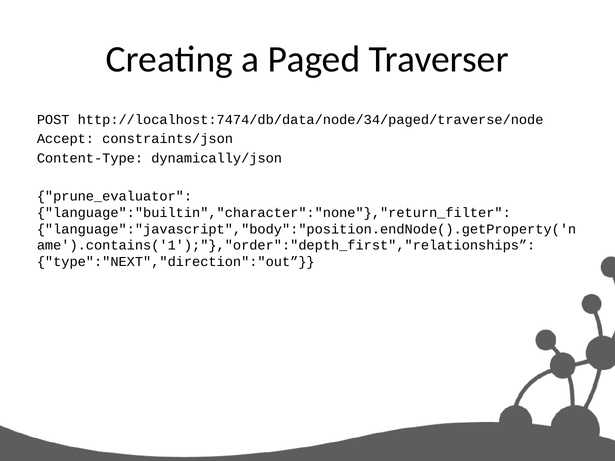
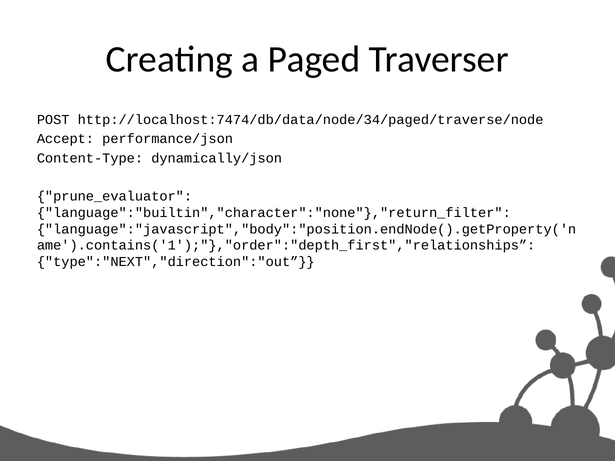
constraints/json: constraints/json -> performance/json (168, 139)
